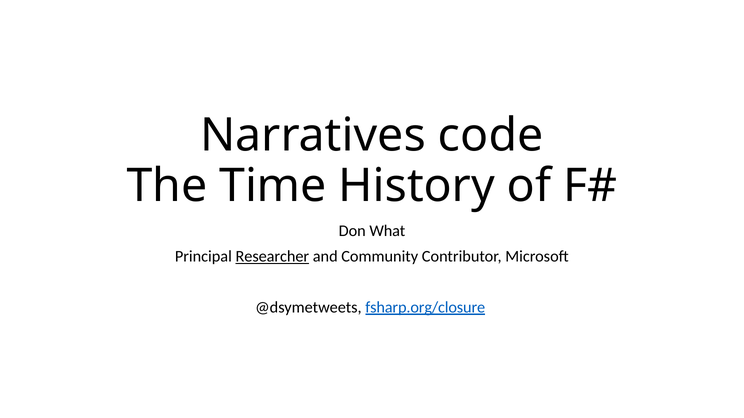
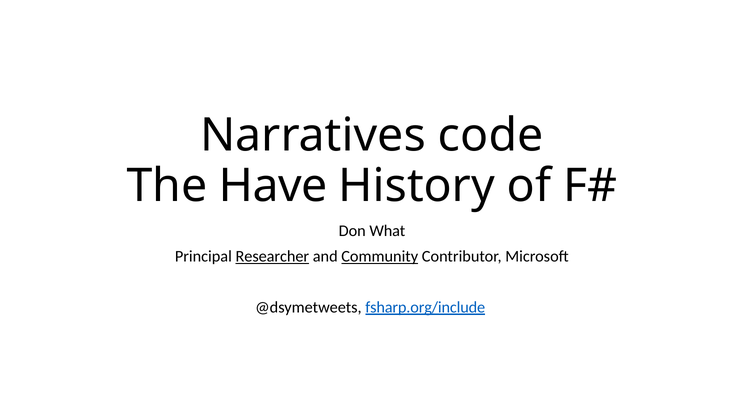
Time: Time -> Have (273, 186)
Community underline: none -> present (380, 257)
fsharp.org/closure: fsharp.org/closure -> fsharp.org/include (425, 308)
